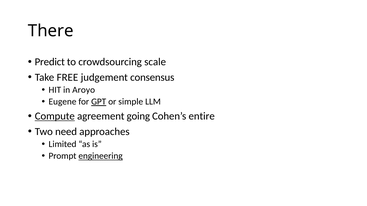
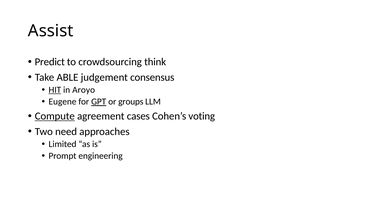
There: There -> Assist (51, 31)
scale: scale -> think (155, 62)
FREE: FREE -> ABLE (67, 77)
HIT underline: none -> present (55, 90)
simple: simple -> groups (131, 102)
going: going -> cases (138, 116)
entire: entire -> voting (202, 116)
engineering underline: present -> none (101, 156)
